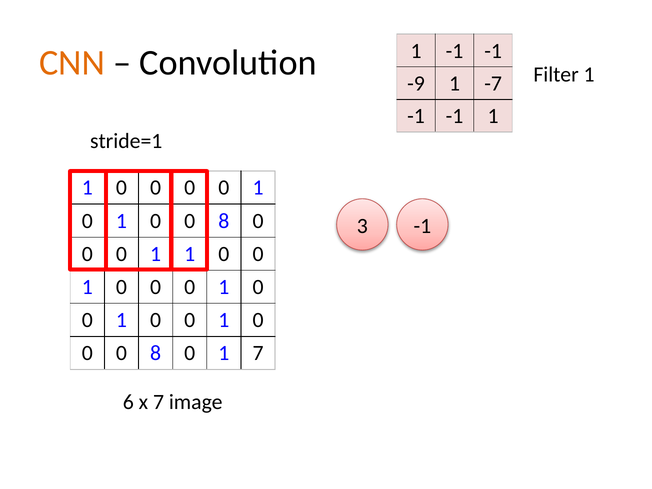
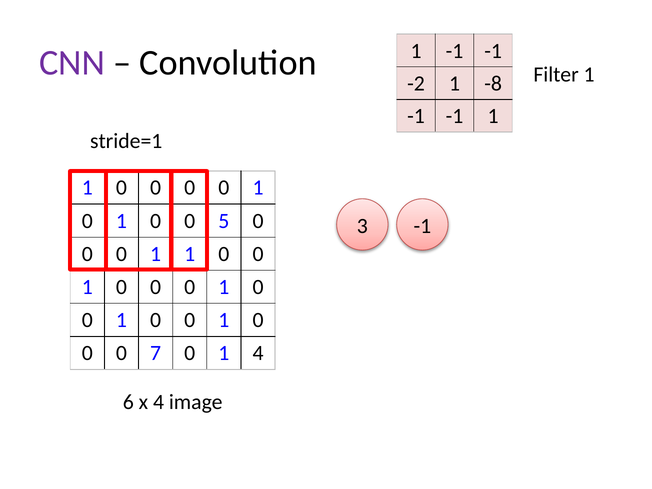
CNN colour: orange -> purple (72, 63)
-9: -9 -> -2 (416, 83)
-7: -7 -> -8 (493, 83)
1 0 0 8: 8 -> 5 (224, 221)
8: 8 -> 7 (156, 353)
1 7: 7 -> 4 (258, 353)
x 7: 7 -> 4 (159, 402)
